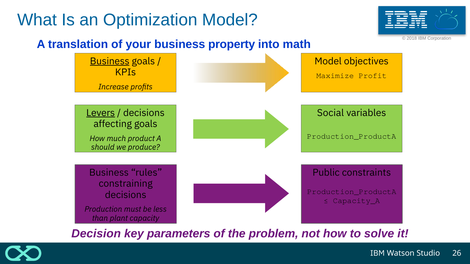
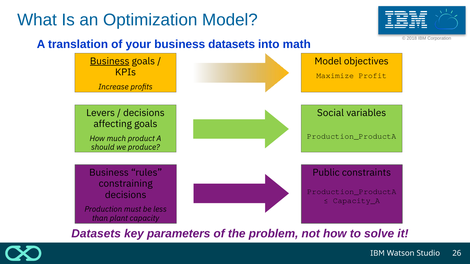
business property: property -> datasets (232, 44)
Levers underline: present -> none (101, 113)
Decision: Decision -> Datasets (96, 234)
